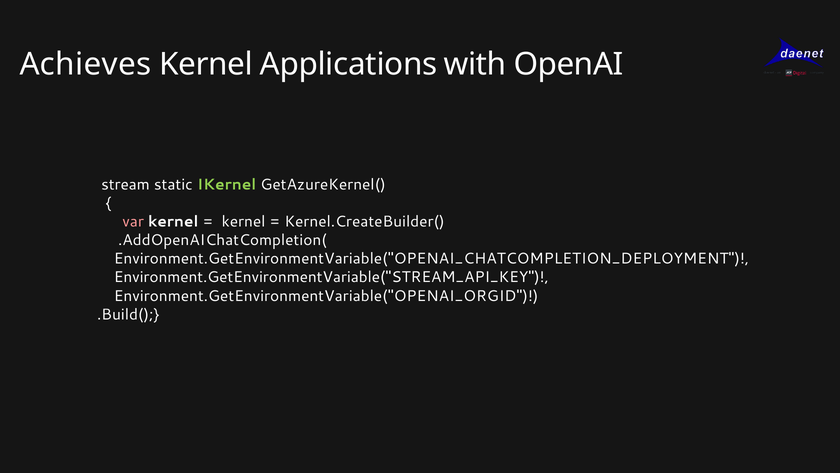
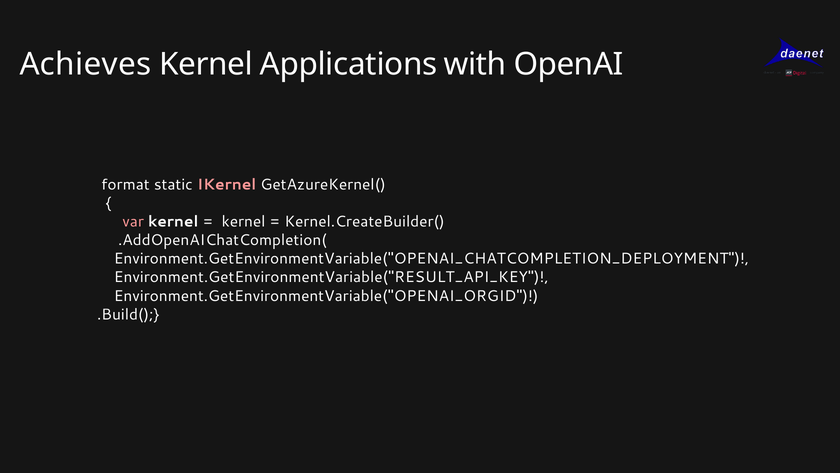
stream: stream -> format (125, 184)
IKernel colour: light green -> pink (227, 184)
Environment.GetEnvironmentVariable("STREAM_API_KEY: Environment.GetEnvironmentVariable("STREAM_API_KEY -> Environment.GetEnvironmentVariable("RESULT_API_KEY (331, 277)
